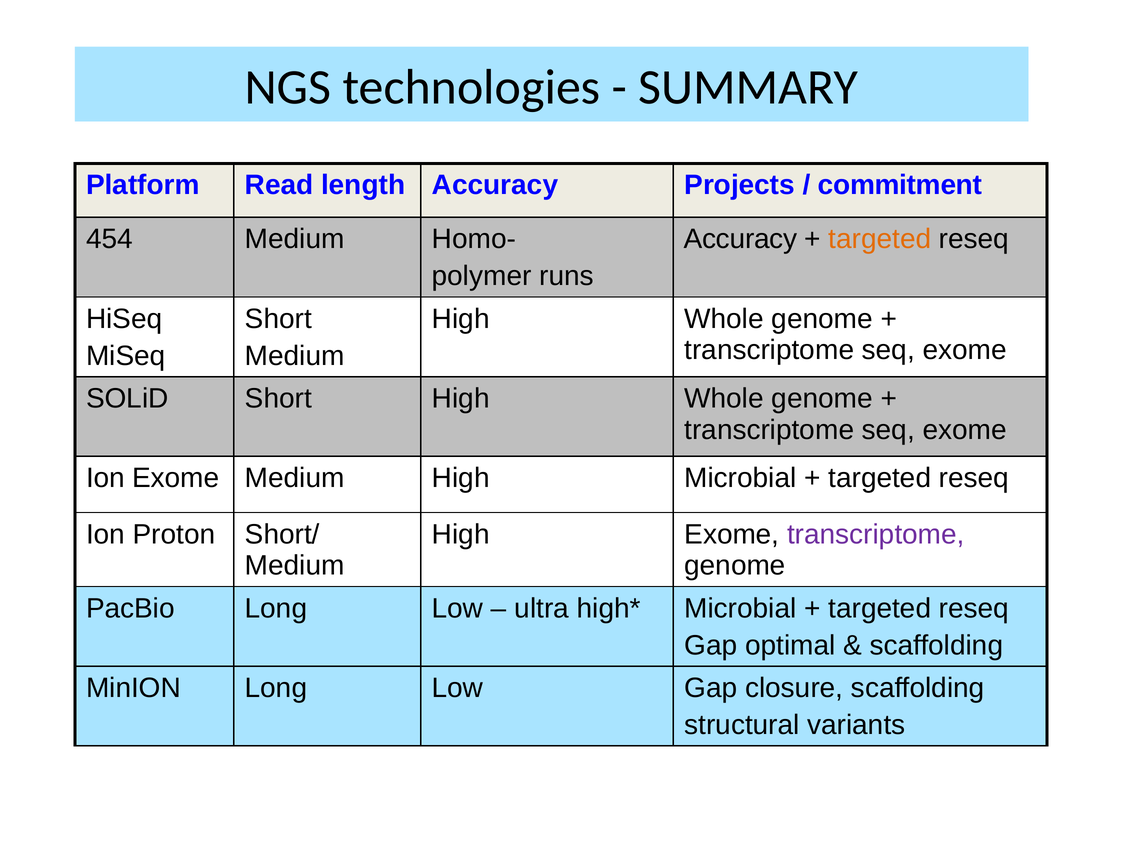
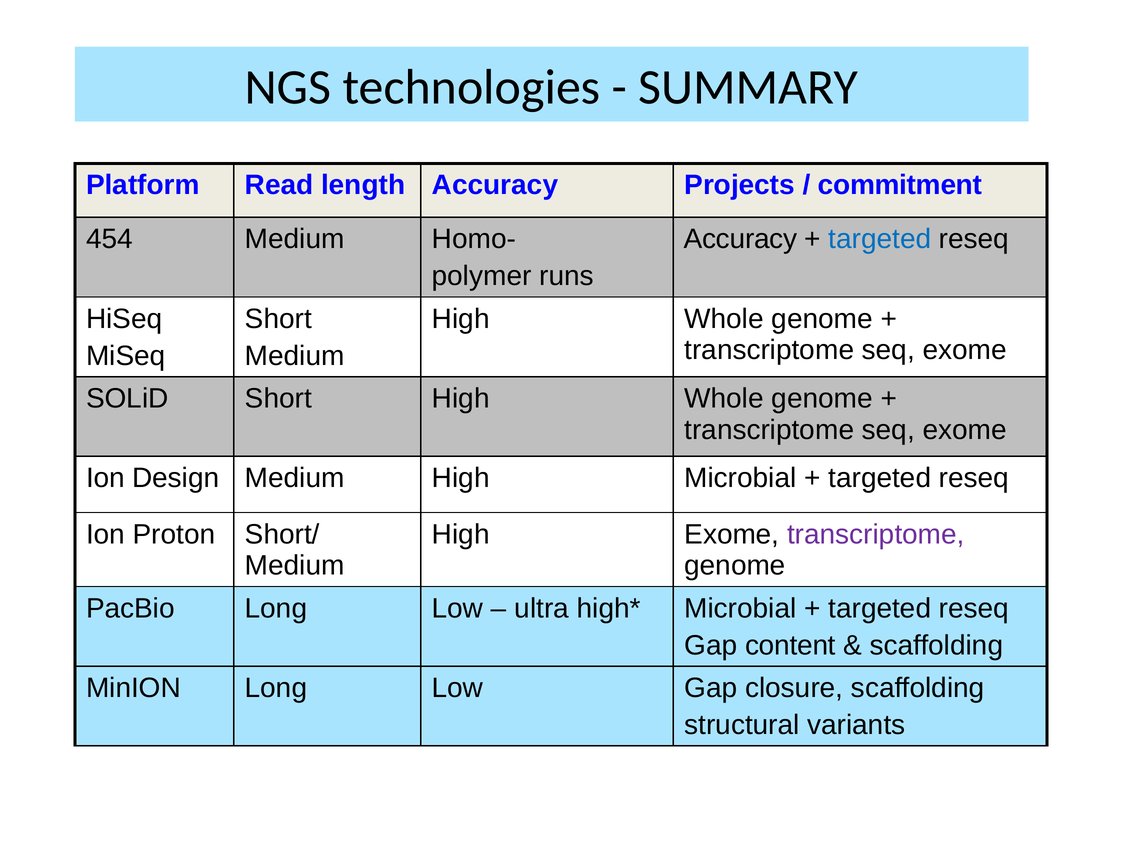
targeted colour: orange -> blue (880, 239)
Ion Exome: Exome -> Design (176, 478)
optimal: optimal -> content (790, 646)
